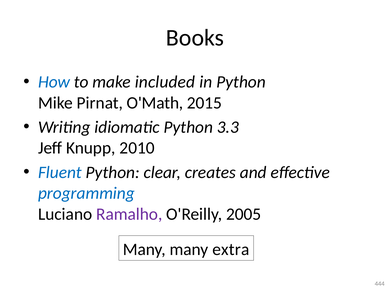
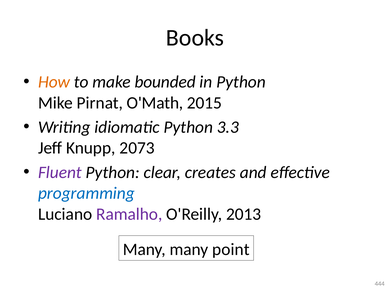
How colour: blue -> orange (54, 82)
included: included -> bounded (165, 82)
2010: 2010 -> 2073 (137, 148)
Fluent colour: blue -> purple (60, 172)
2005: 2005 -> 2013 (244, 214)
extra: extra -> point (231, 249)
